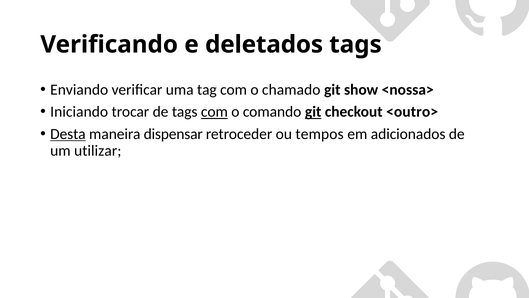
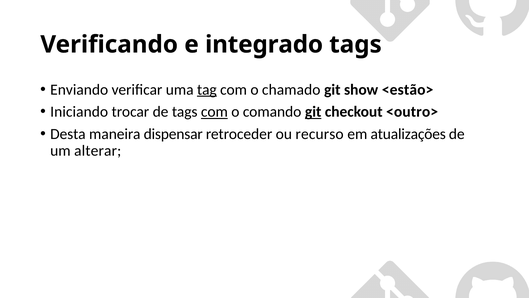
deletados: deletados -> integrado (264, 44)
tag underline: none -> present (207, 89)
<nossa>: <nossa> -> <estão> (408, 89)
Desta underline: present -> none (68, 134)
tempos: tempos -> recurso (320, 134)
adicionados: adicionados -> atualizações (408, 134)
utilizar: utilizar -> alterar (98, 150)
